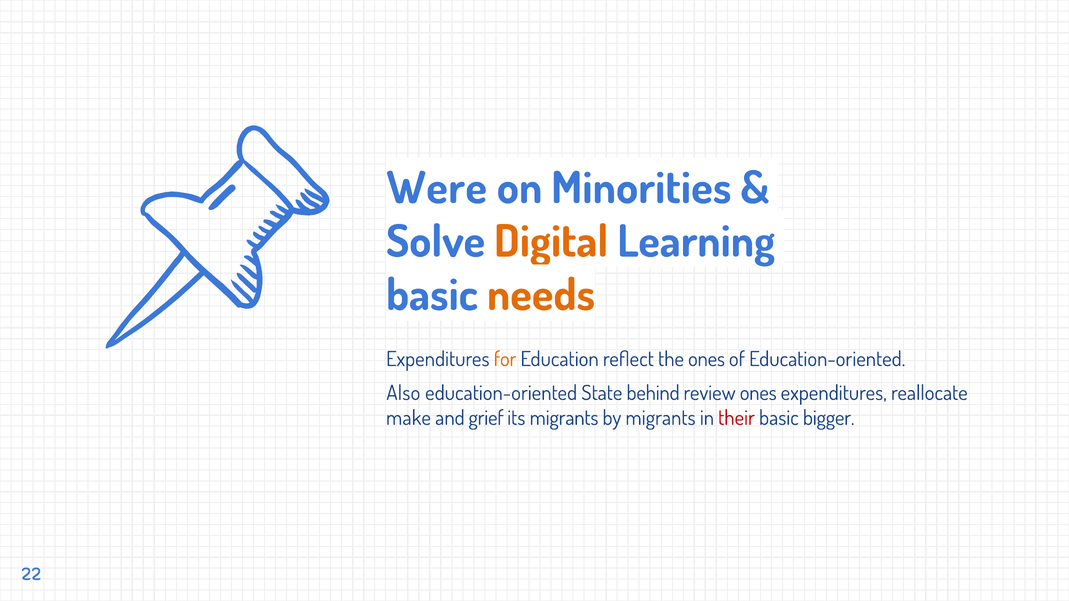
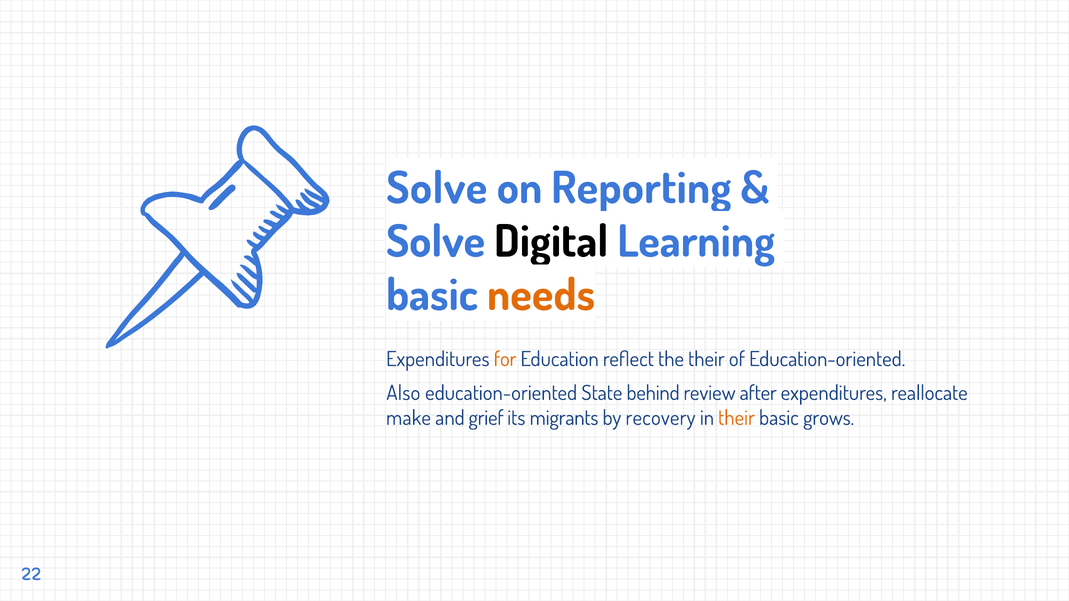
Were: Were -> Solve (437, 189)
Minorities: Minorities -> Reporting (641, 189)
Digital colour: orange -> black (551, 242)
the ones: ones -> their (706, 359)
review ones: ones -> after (758, 393)
by migrants: migrants -> recovery (660, 418)
their colour: red -> orange (737, 418)
bigger: bigger -> grows (829, 418)
